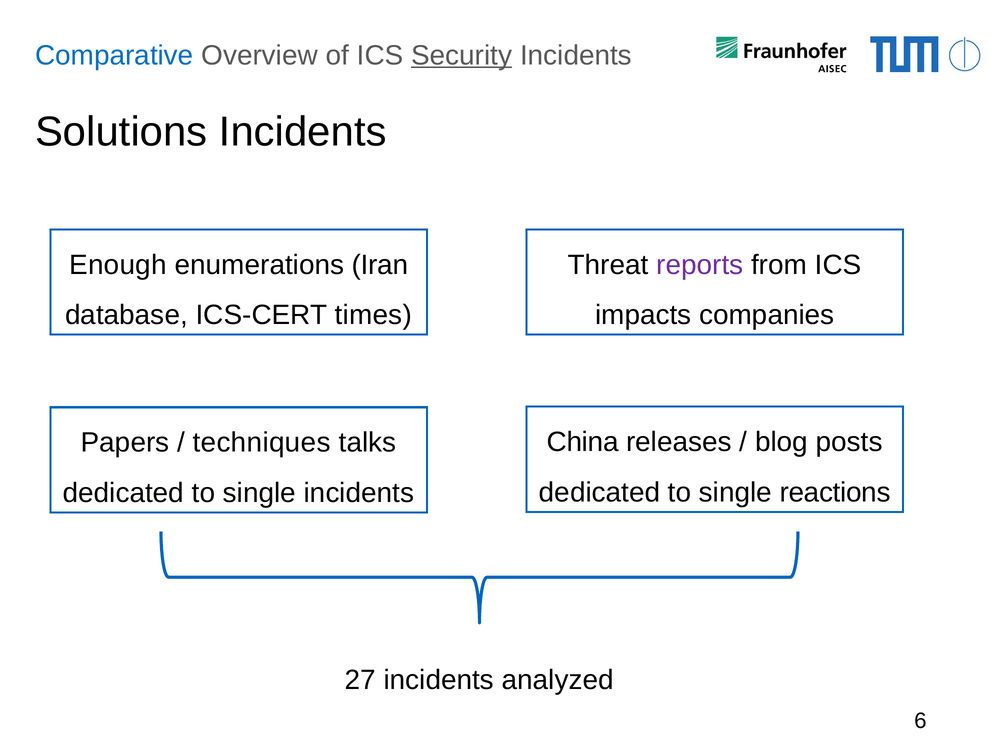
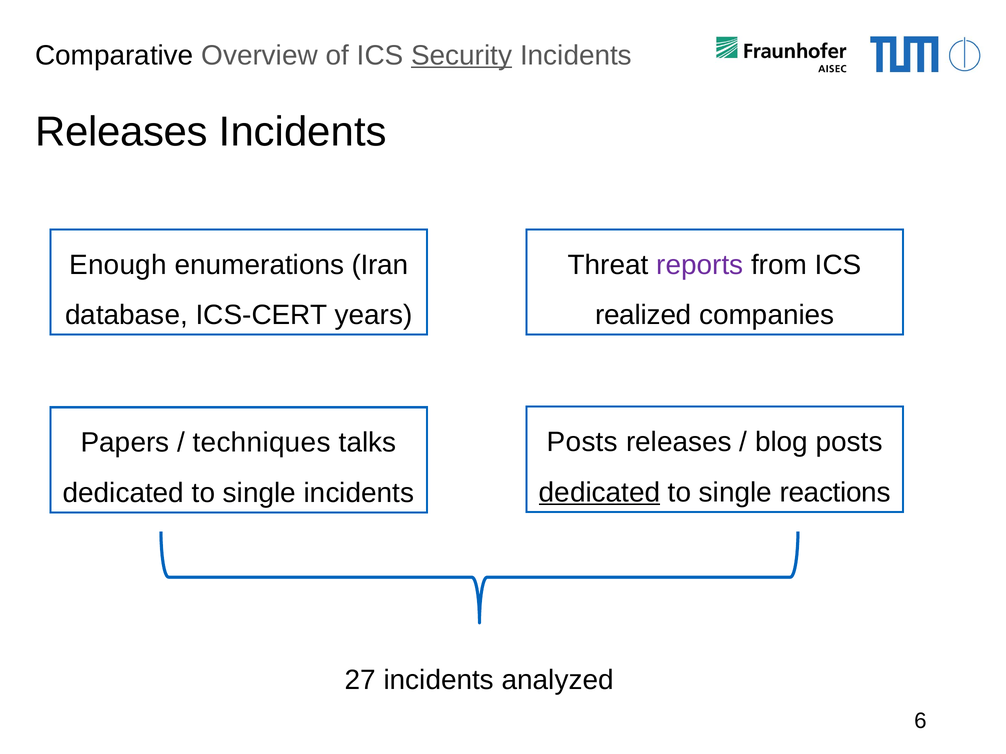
Comparative colour: blue -> black (114, 55)
Solutions: Solutions -> Releases (121, 132)
times: times -> years (373, 315)
impacts: impacts -> realized (643, 315)
China: China -> Posts (582, 442)
dedicated underline: none -> present (600, 493)
